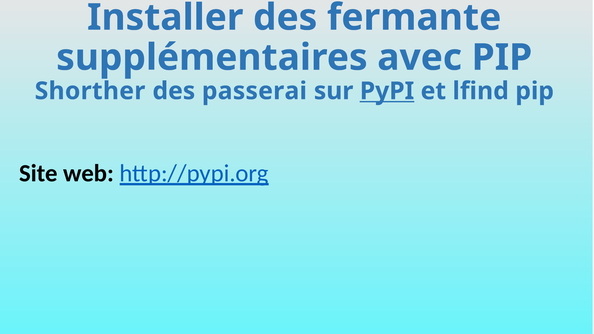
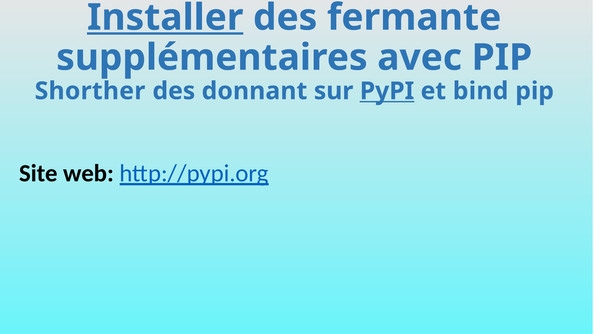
Installer underline: none -> present (165, 17)
passerai: passerai -> donnant (254, 91)
lfind: lfind -> bind (481, 91)
